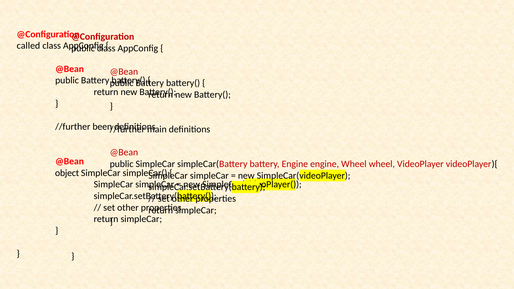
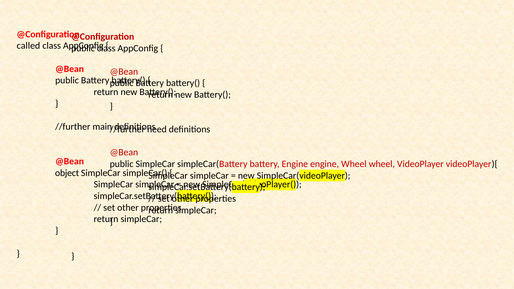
been: been -> main (102, 127)
main: main -> need (157, 129)
